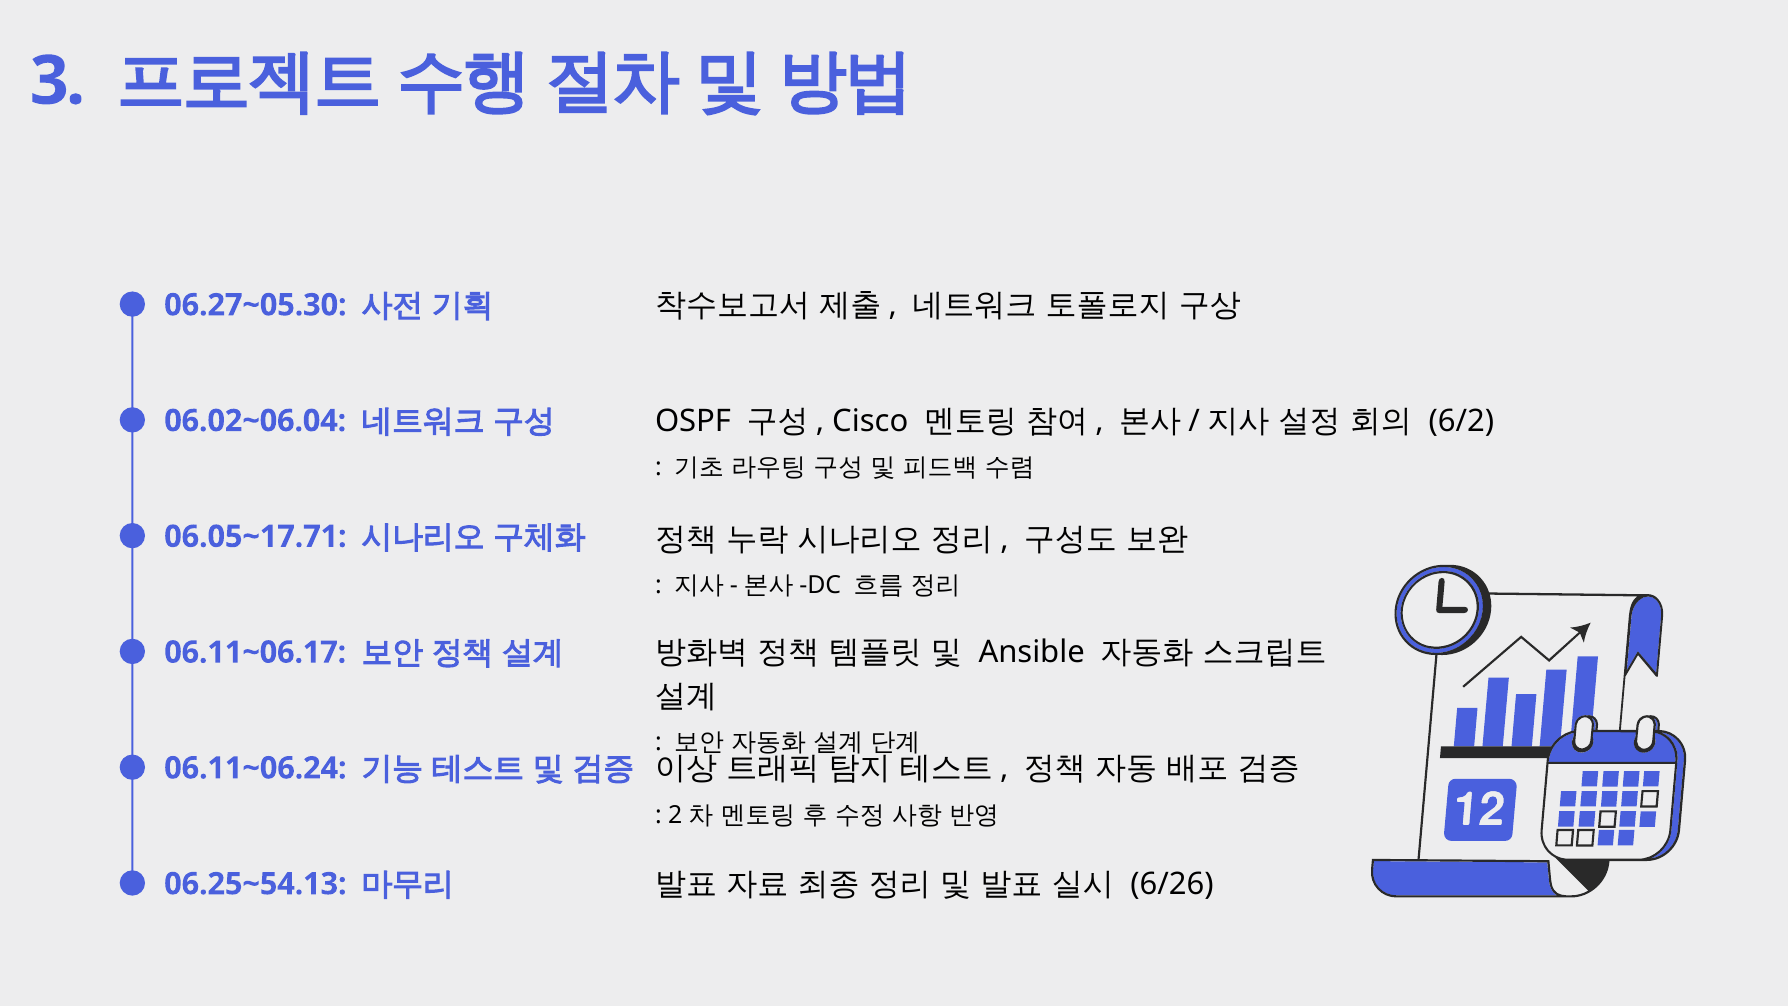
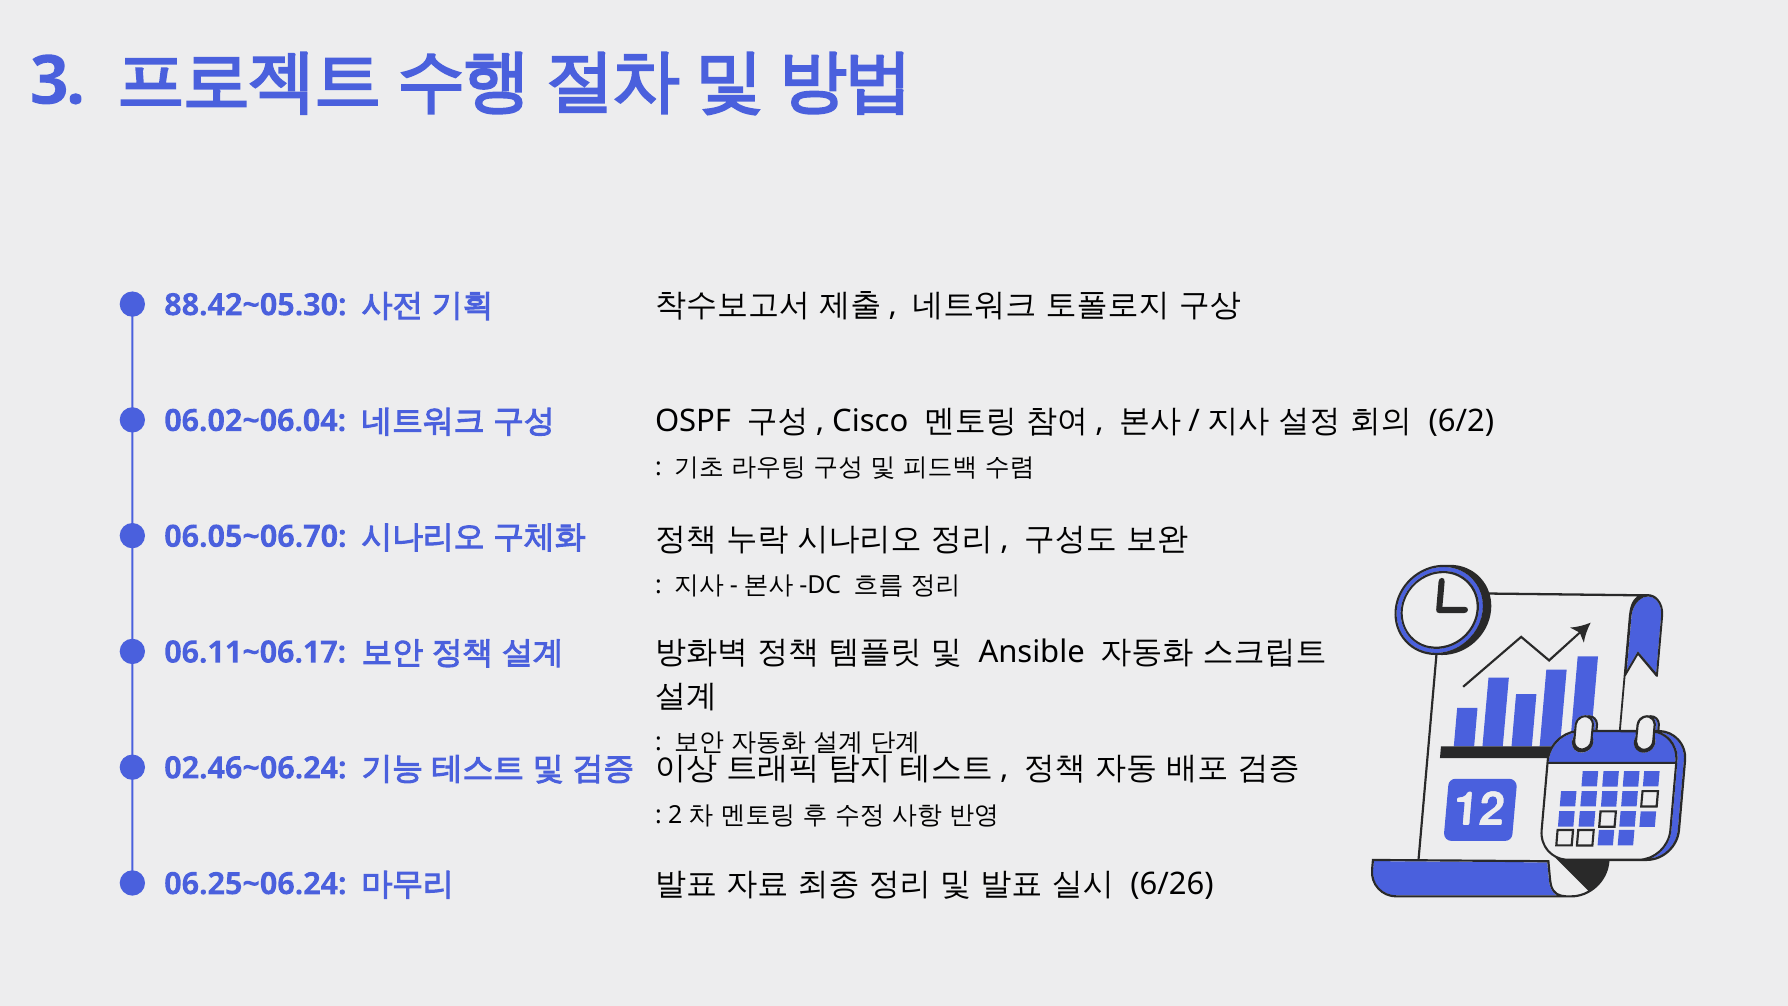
06.27~05.30: 06.27~05.30 -> 88.42~05.30 (255, 305)
06.05~17.71: 06.05~17.71 -> 06.05~06.70 (255, 537)
06.11~06.24: 06.11~06.24 -> 02.46~06.24 (255, 768)
06.25~54.13: 06.25~54.13 -> 06.25~06.24 (255, 884)
